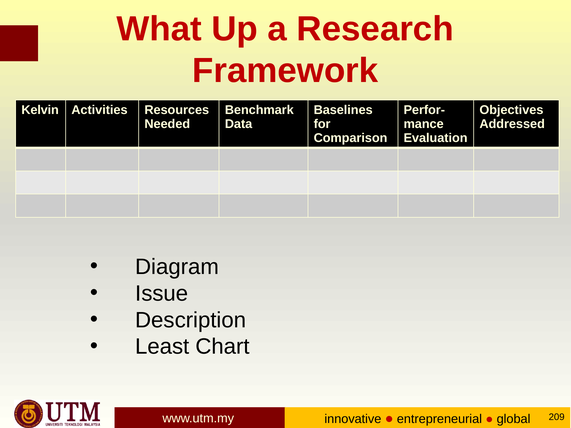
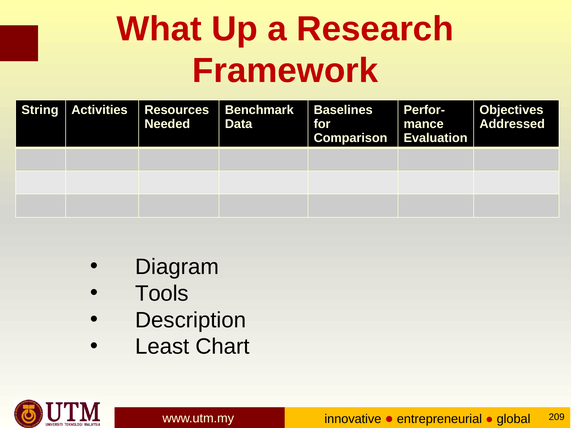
Kelvin: Kelvin -> String (40, 110)
Issue: Issue -> Tools (162, 294)
